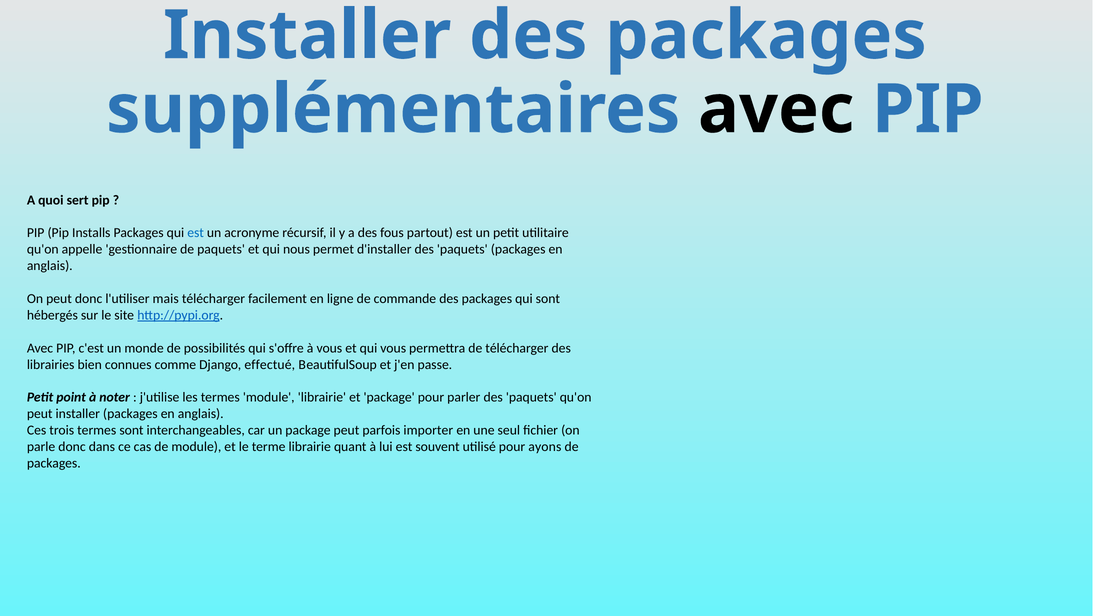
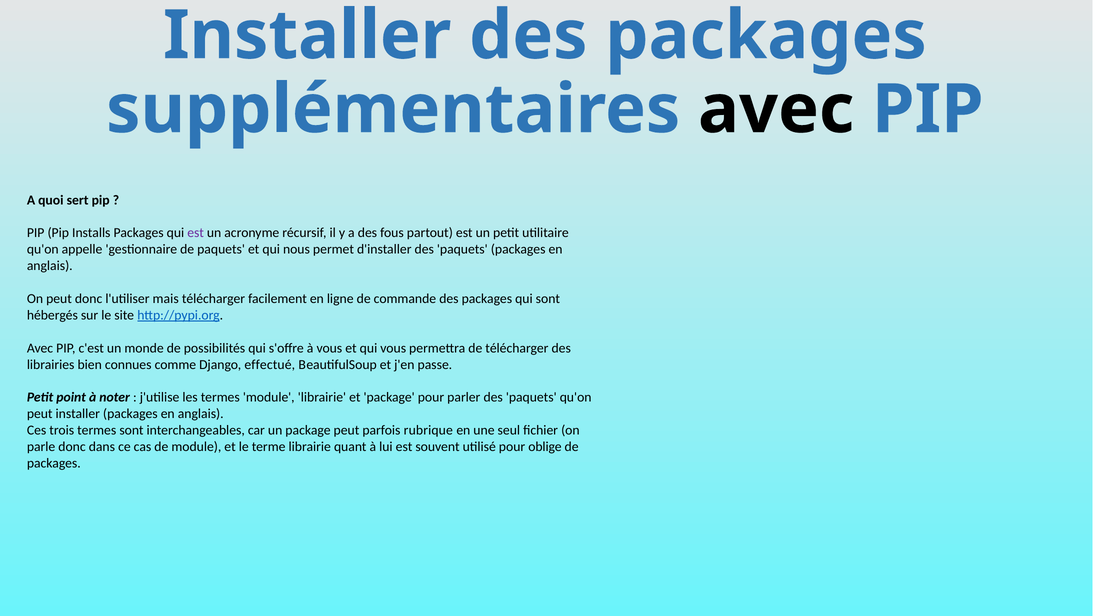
est colour: blue -> purple (196, 233)
importer: importer -> rubrique (428, 430)
ayons: ayons -> oblige (545, 447)
